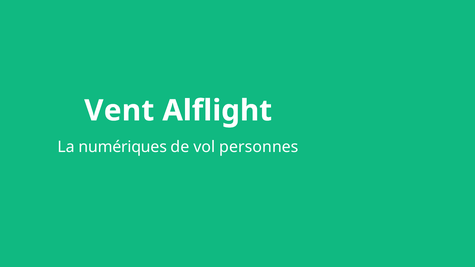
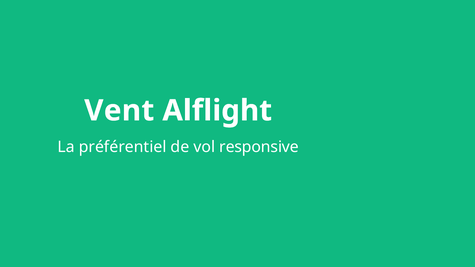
numériques: numériques -> préférentiel (123, 147)
personnes: personnes -> responsive (259, 147)
